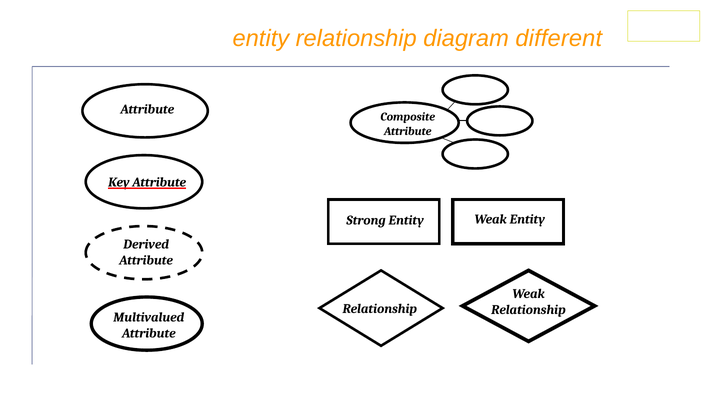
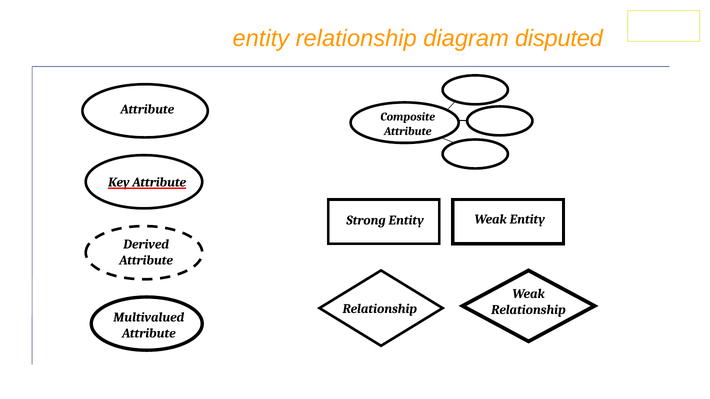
different: different -> disputed (559, 39)
